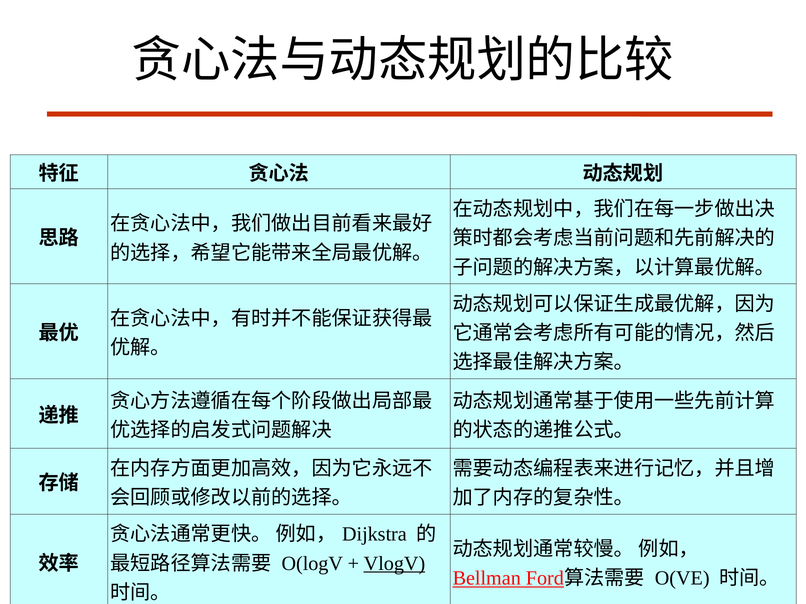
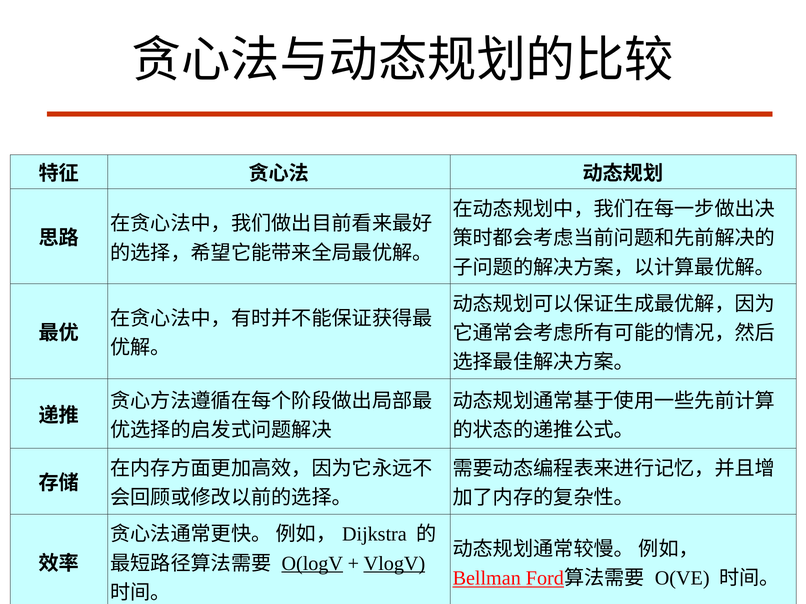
O(logV underline: none -> present (312, 564)
